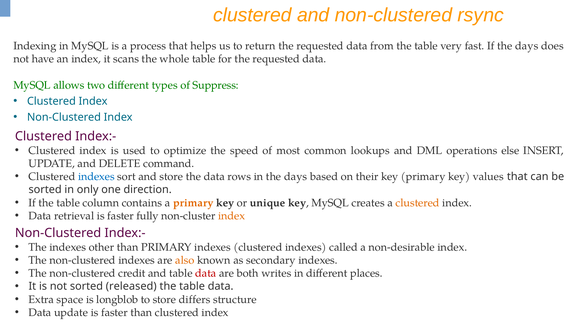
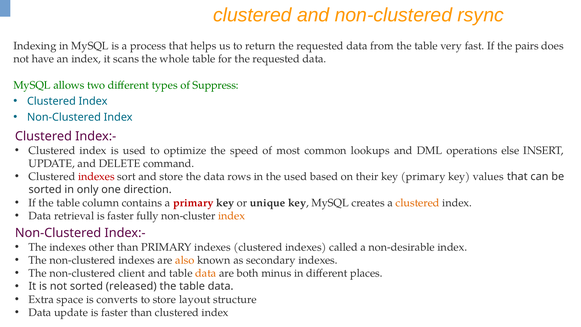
If the days: days -> pairs (527, 46)
indexes colour: blue -> red (96, 177)
in the days: days -> used (296, 177)
primary colour: orange -> red (193, 203)
credit: credit -> client (132, 273)
data colour: red -> orange (206, 273)
writes: writes -> minus (276, 273)
longblob: longblob -> converts (117, 299)
differs: differs -> layout (195, 299)
